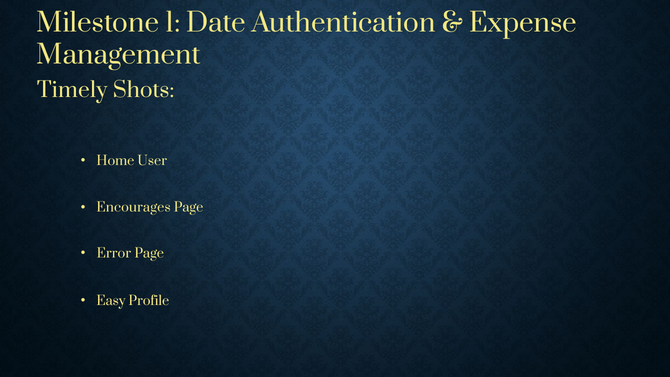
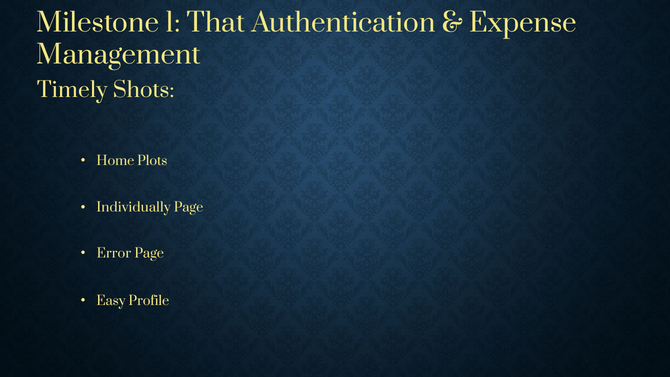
Date: Date -> That (216, 23)
User: User -> Plots (152, 161)
Encourages: Encourages -> Individually (134, 207)
